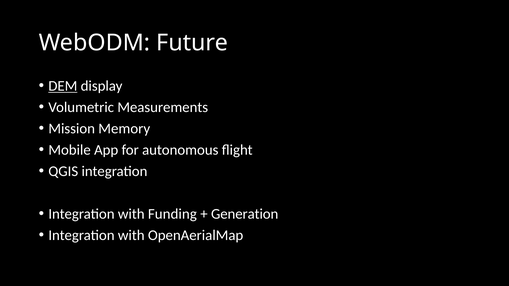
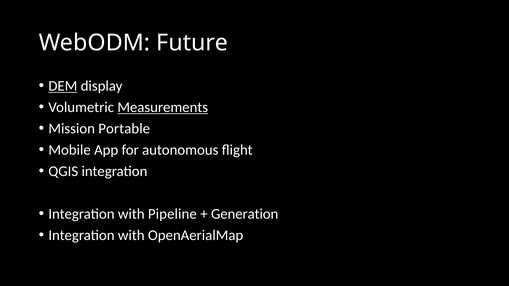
Measurements underline: none -> present (163, 107)
Memory: Memory -> Portable (124, 129)
Funding: Funding -> Pipeline (172, 214)
